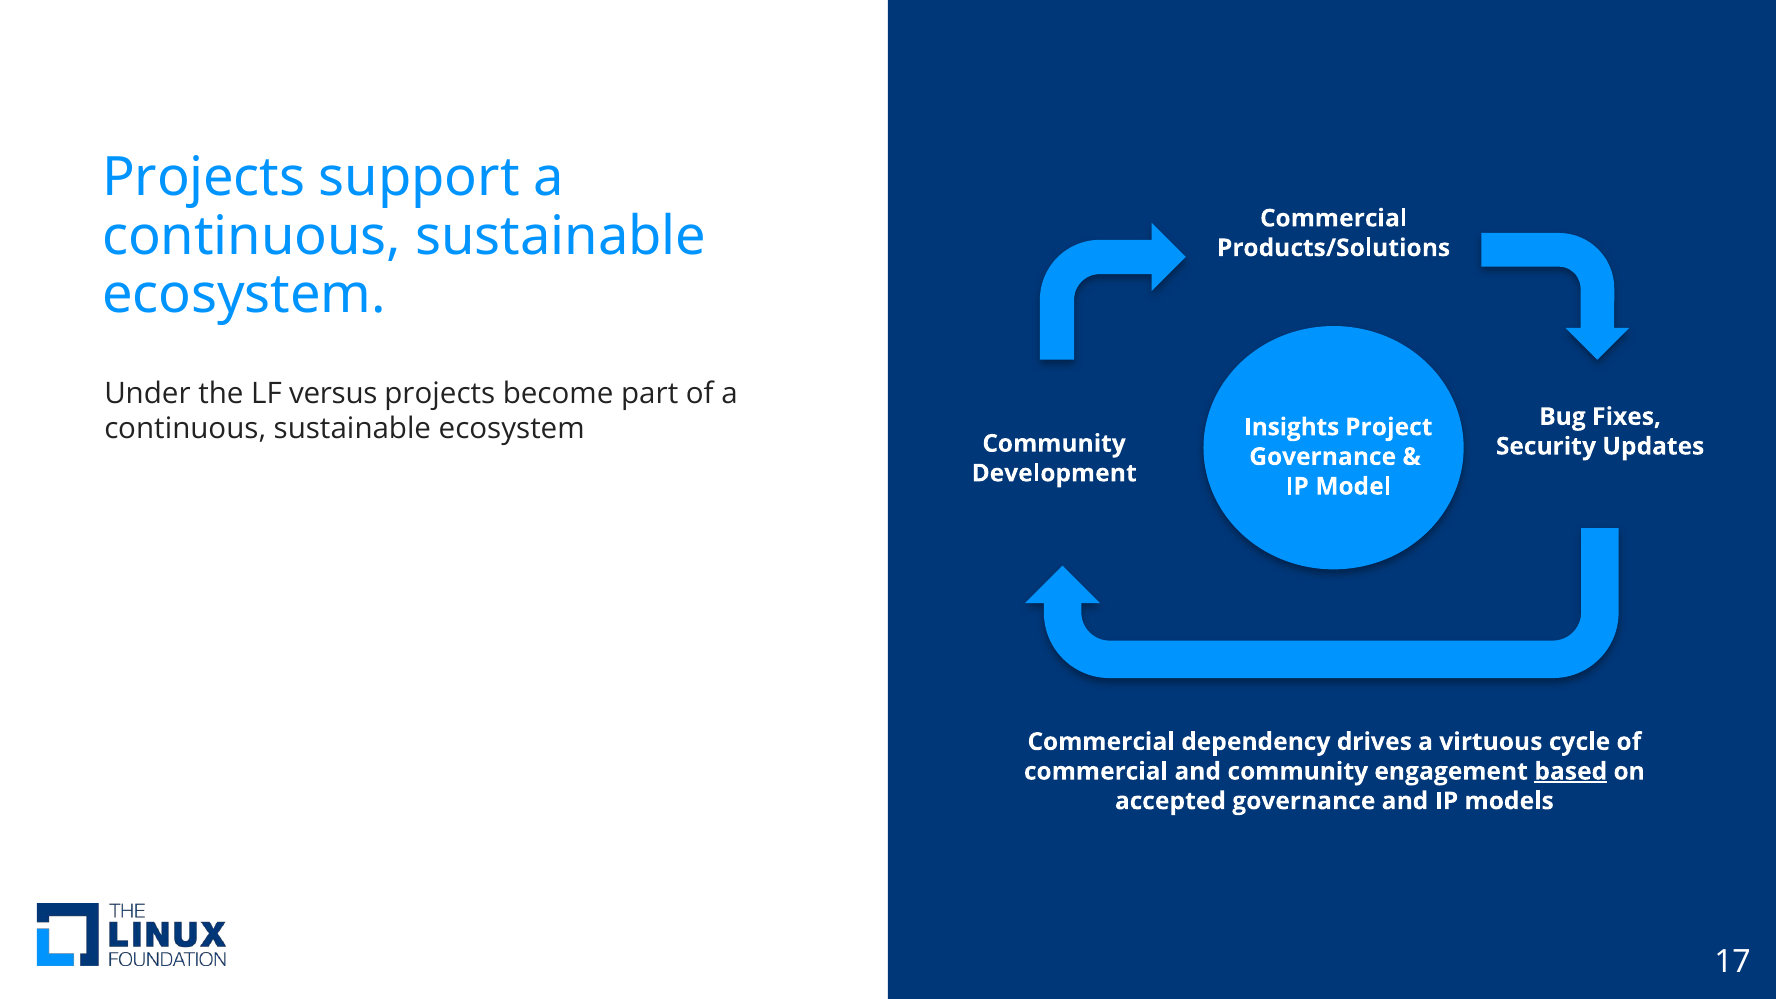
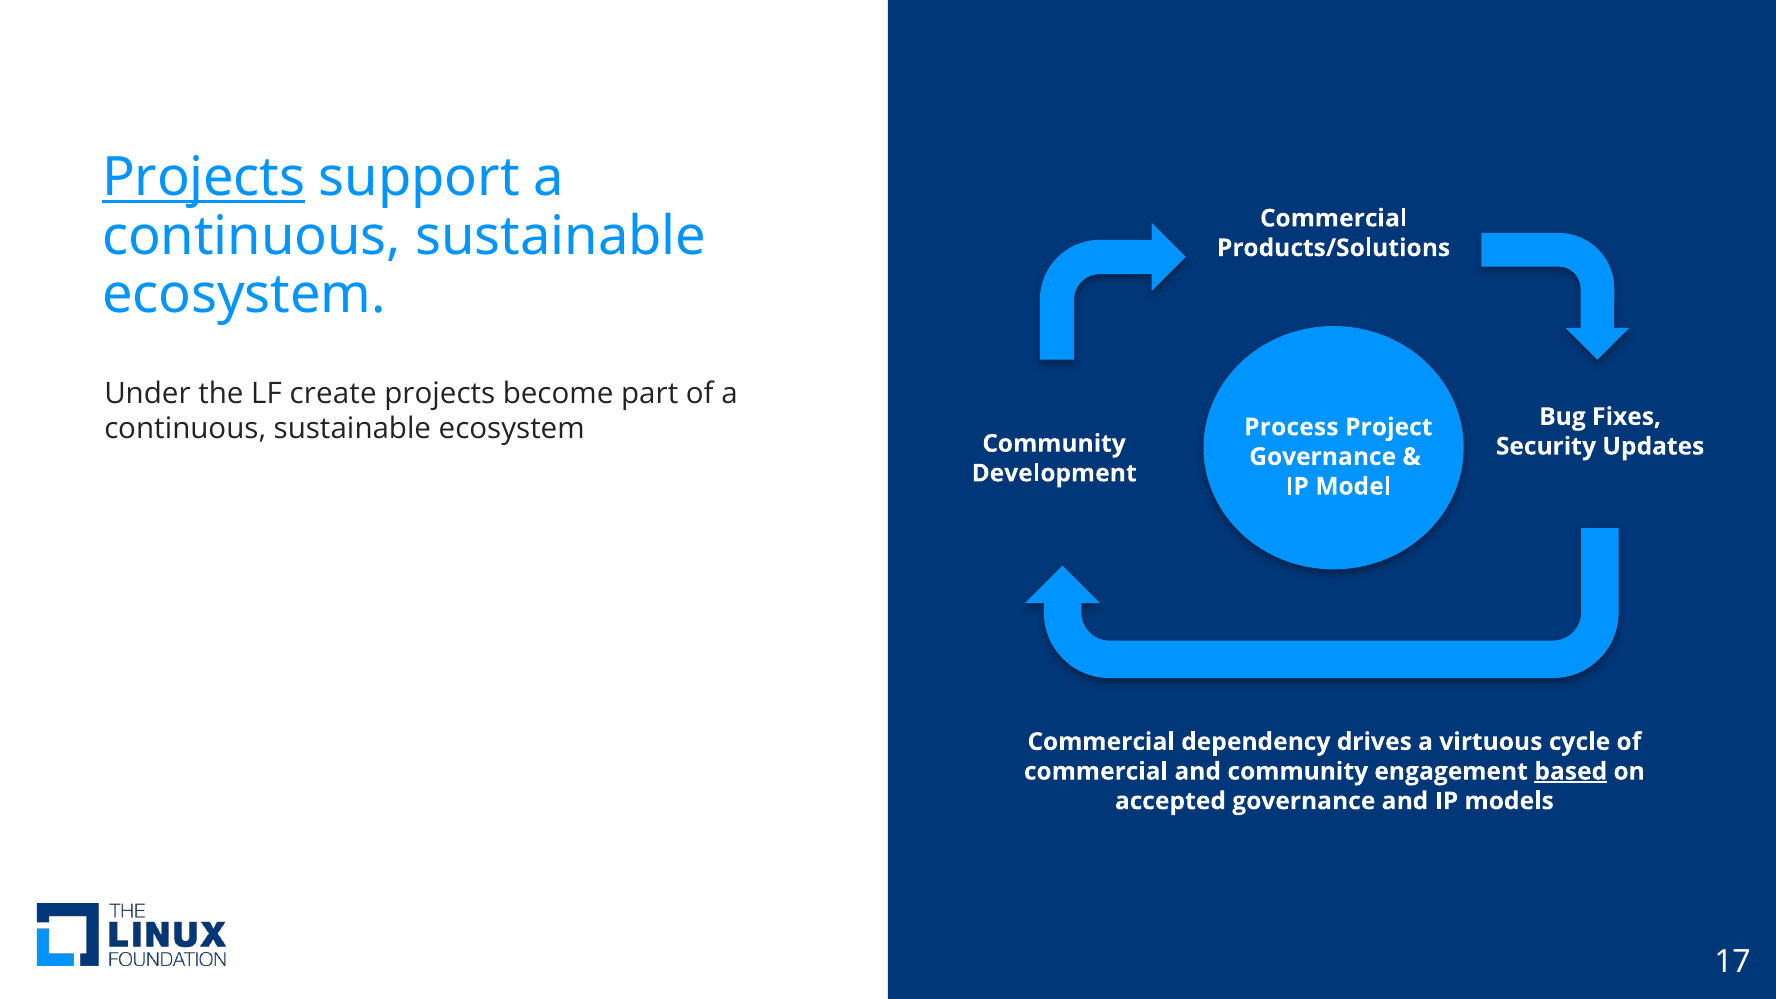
Projects underline: none -> present (204, 178)
versus: versus -> create (333, 394)
Insights: Insights -> Process (1291, 427)
